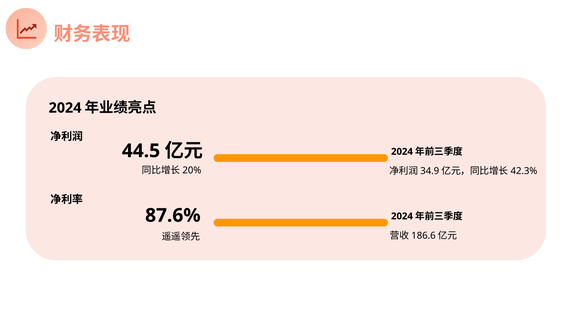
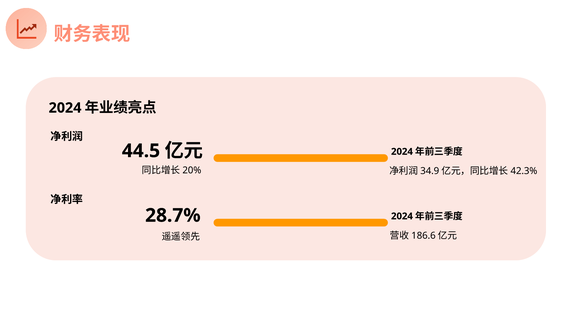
87.6%: 87.6% -> 28.7% (173, 215)
